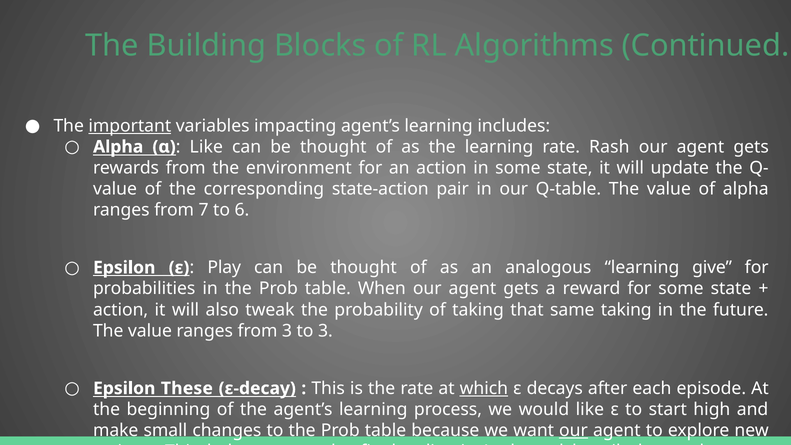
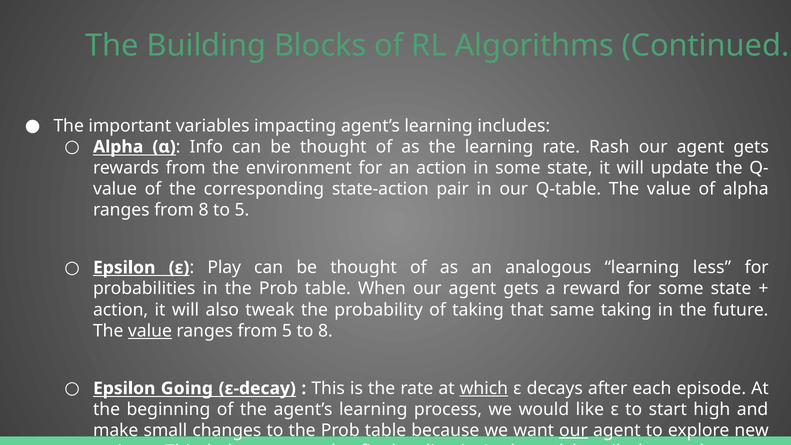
important underline: present -> none (130, 126)
α Like: Like -> Info (206, 147)
from 7: 7 -> 8 (204, 210)
to 6: 6 -> 5 (242, 210)
give: give -> less (712, 268)
value underline: none -> present (150, 331)
from 3: 3 -> 5 (287, 331)
to 3: 3 -> 8 (325, 331)
These: These -> Going (187, 388)
